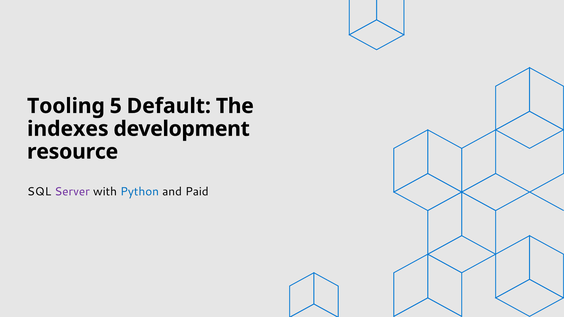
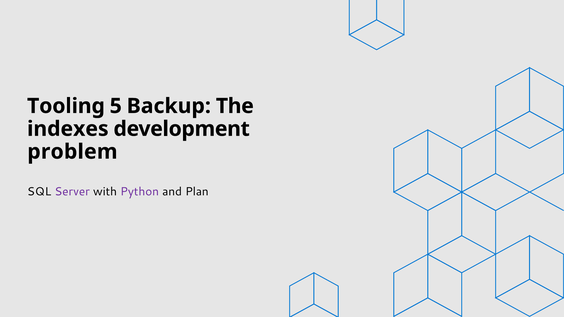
Default: Default -> Backup (169, 106)
resource: resource -> problem (72, 152)
Python colour: blue -> purple (140, 192)
Paid: Paid -> Plan (197, 192)
